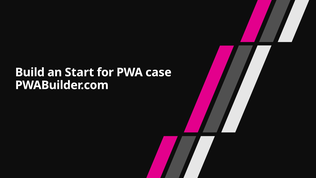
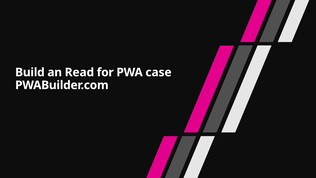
Start: Start -> Read (79, 72)
